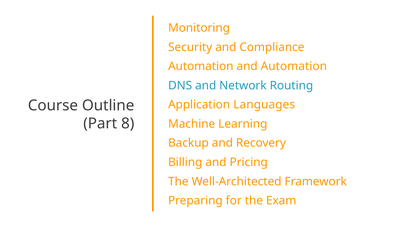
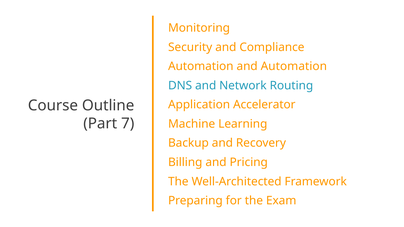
Languages: Languages -> Accelerator (264, 105)
8: 8 -> 7 (128, 124)
